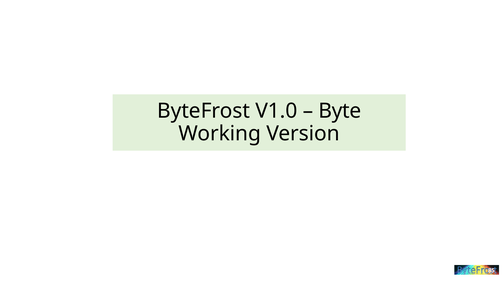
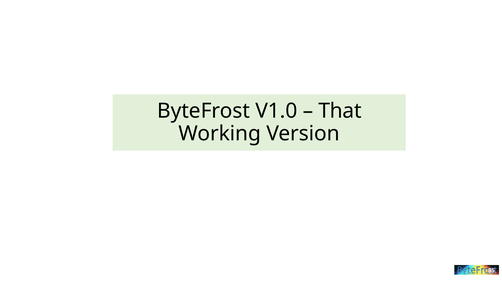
Byte: Byte -> That (340, 111)
